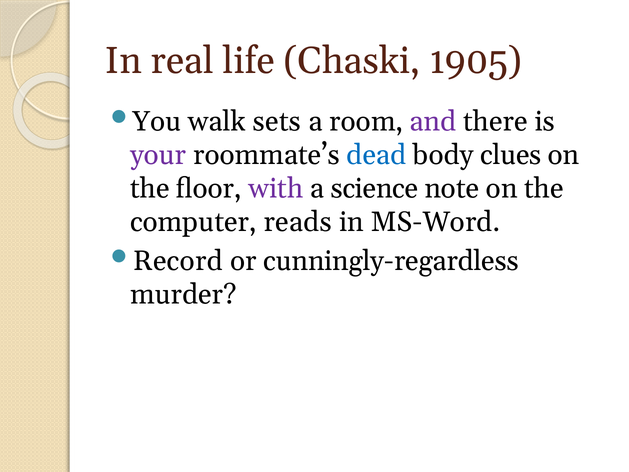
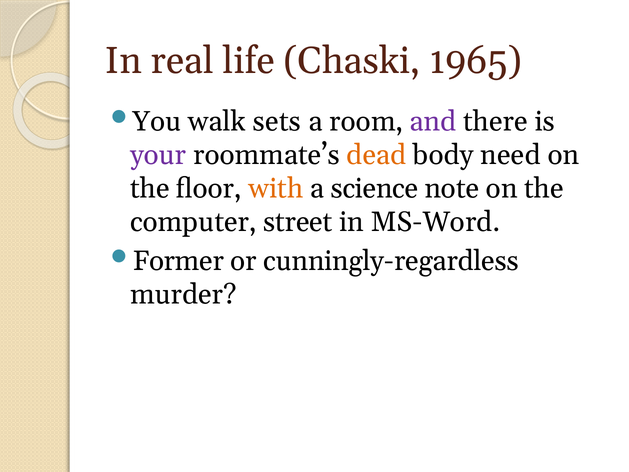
1905: 1905 -> 1965 (475, 61)
dead colour: blue -> orange (376, 155)
clues: clues -> need (510, 155)
with colour: purple -> orange (276, 189)
reads: reads -> street (298, 222)
Record: Record -> Former (178, 261)
